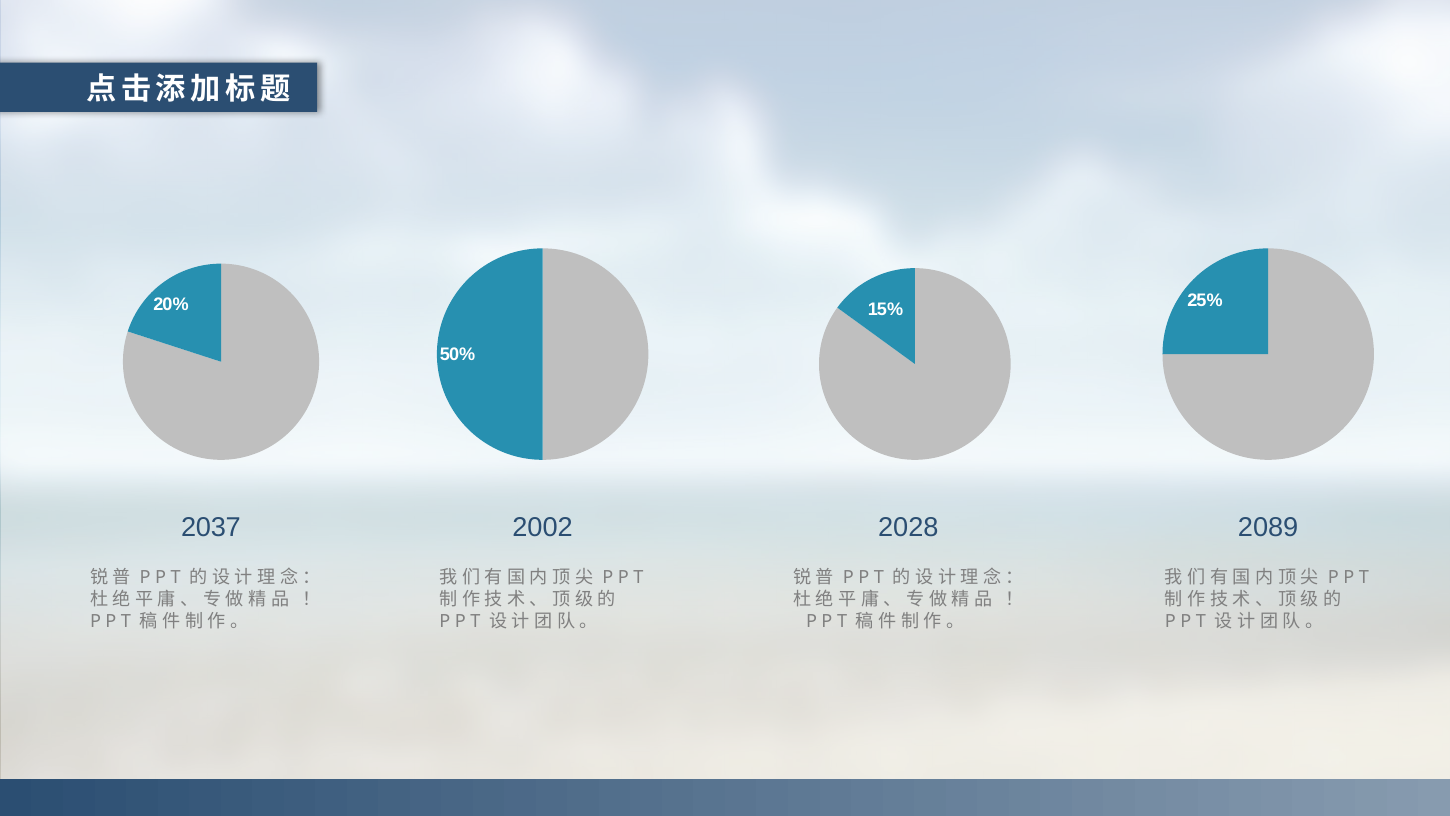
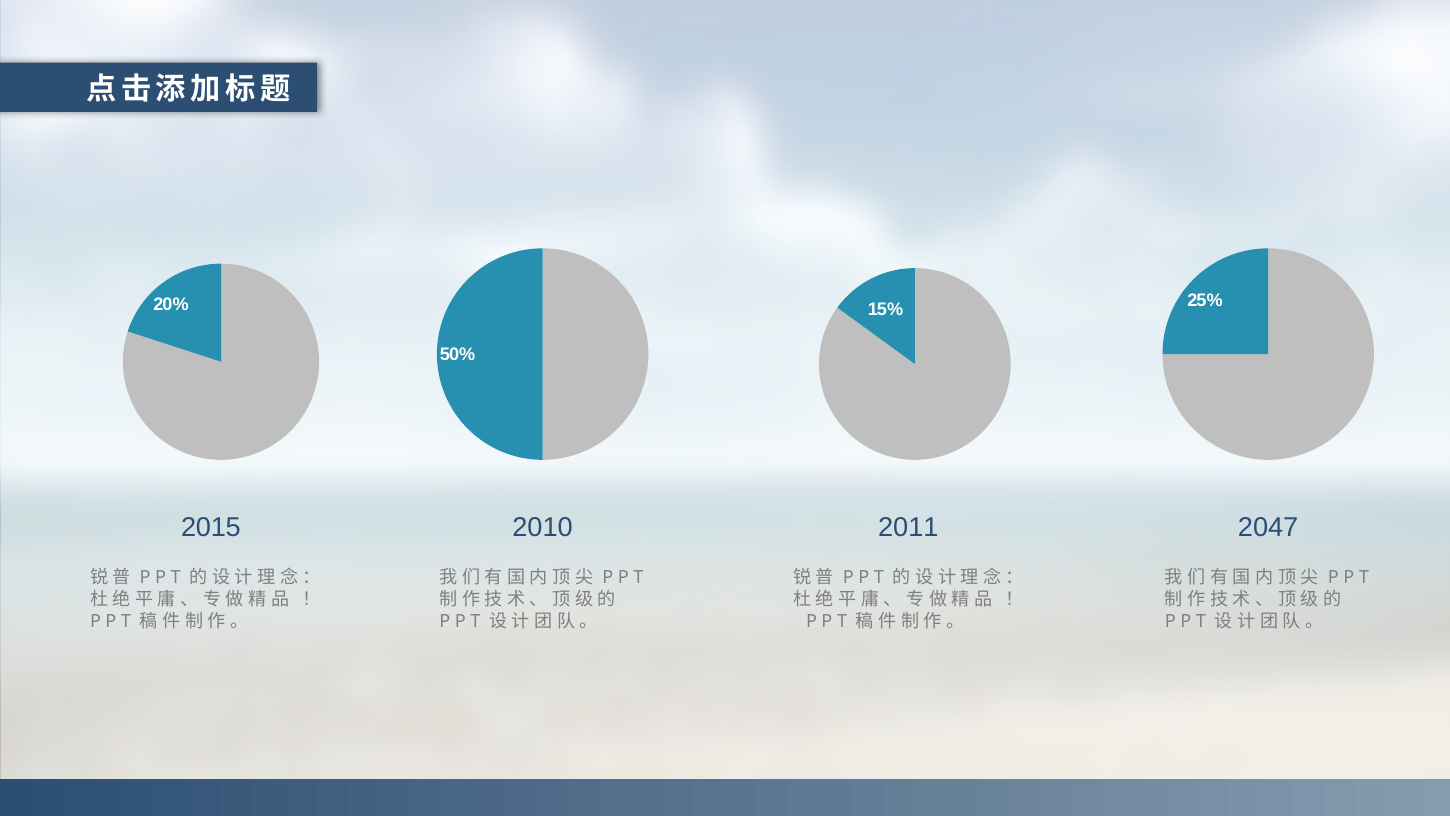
2037: 2037 -> 2015 (211, 527)
2002: 2002 -> 2010 (543, 527)
2028: 2028 -> 2011 (908, 527)
2089: 2089 -> 2047 (1268, 527)
